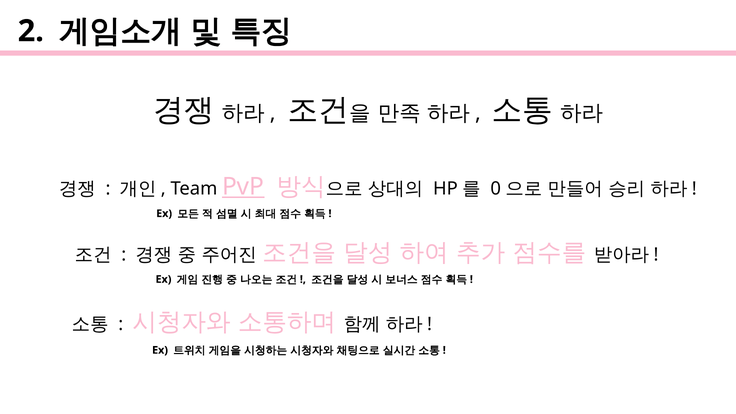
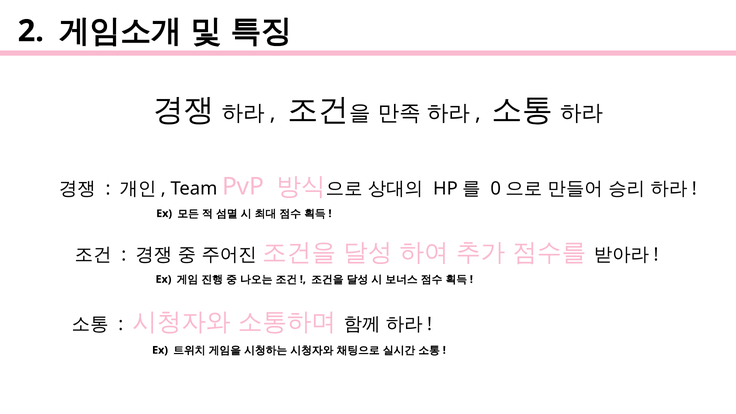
PvP underline: present -> none (243, 187)
